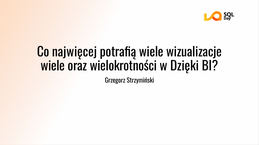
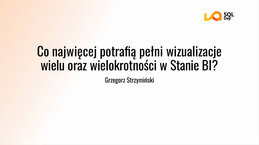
potrafią wiele: wiele -> pełni (151, 53)
wiele: wiele -> wielu (53, 67)
Dzięki: Dzięki -> Stanie (185, 67)
